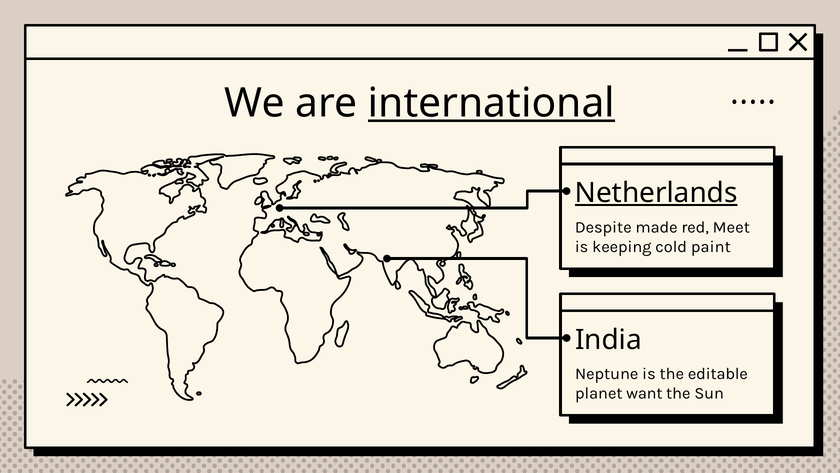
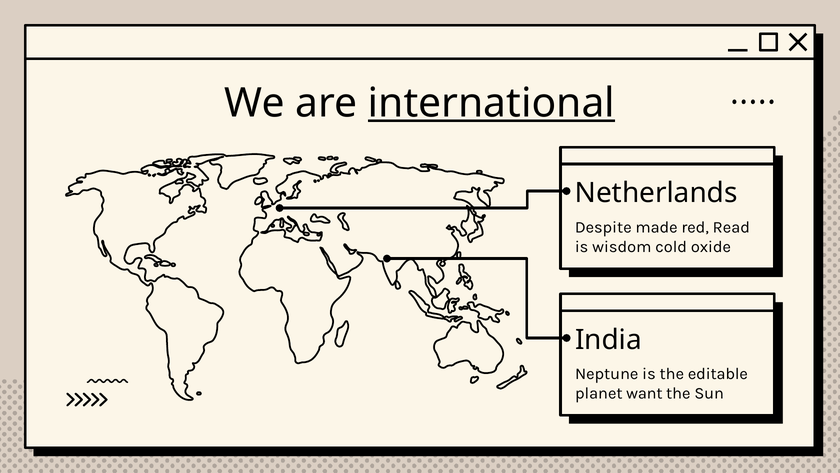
Netherlands underline: present -> none (656, 193)
Meet: Meet -> Read (731, 227)
keeping: keeping -> wisdom (622, 247)
paint: paint -> oxide (711, 247)
